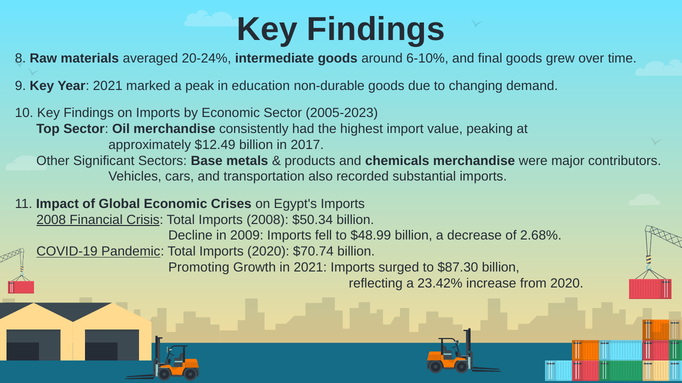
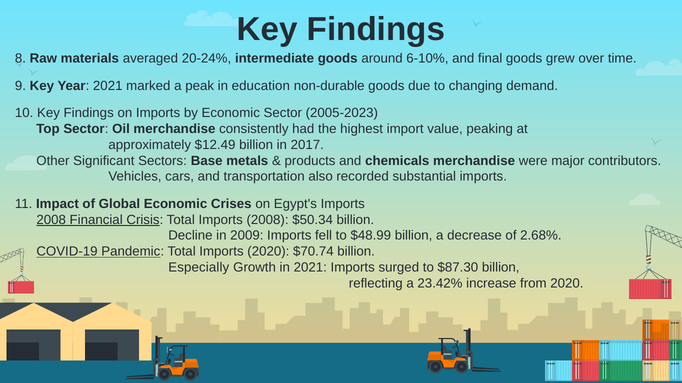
Promoting: Promoting -> Especially (199, 268)
